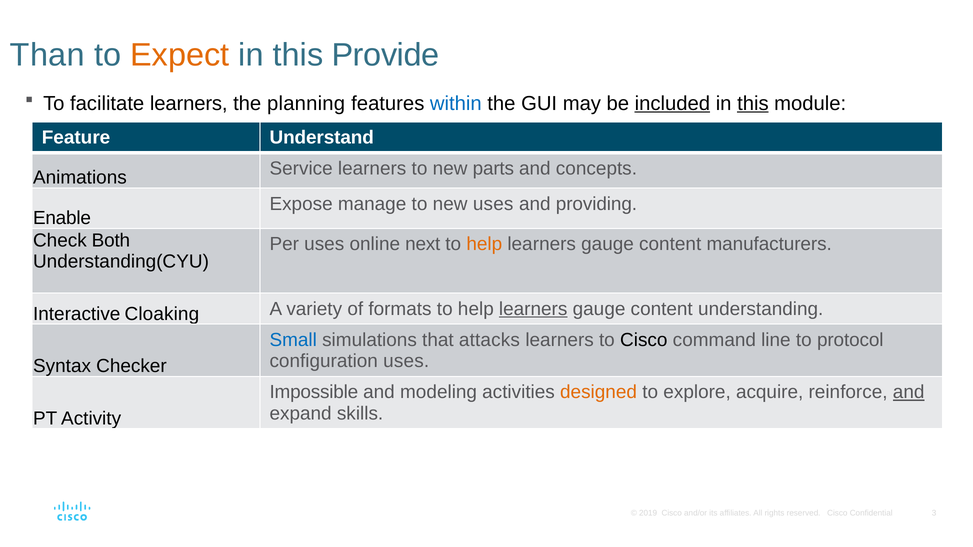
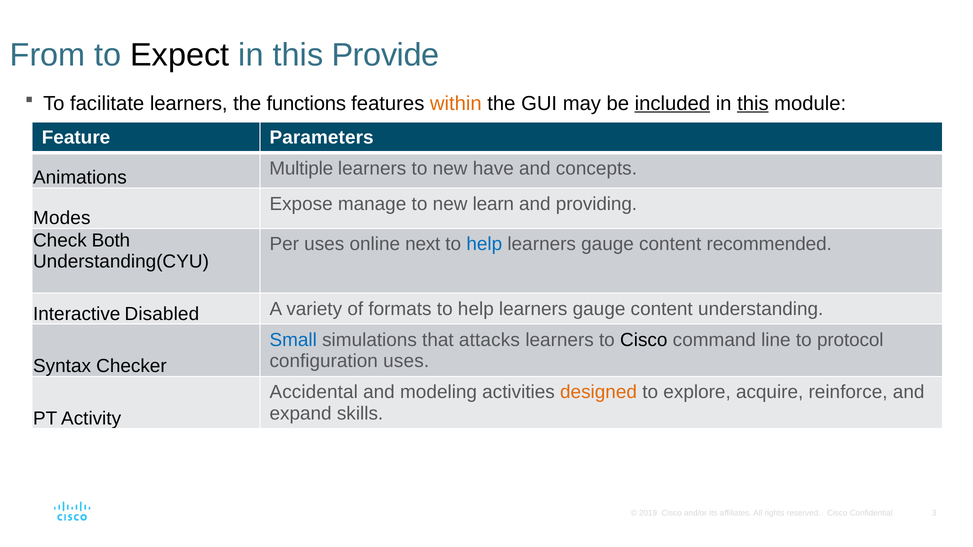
Than: Than -> From (48, 55)
Expect colour: orange -> black (180, 55)
planning: planning -> functions (306, 103)
within colour: blue -> orange (456, 103)
Understand: Understand -> Parameters (322, 138)
Service: Service -> Multiple (301, 169)
parts: parts -> have (493, 169)
new uses: uses -> learn (493, 204)
Enable: Enable -> Modes (62, 218)
help colour: orange -> blue (484, 244)
manufacturers: manufacturers -> recommended (769, 244)
Cloaking: Cloaking -> Disabled (162, 314)
learners underline: present -> none (533, 309)
Impossible: Impossible -> Accidental (314, 392)
and underline: present -> none (909, 392)
